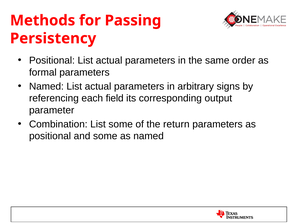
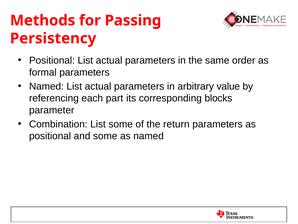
signs: signs -> value (228, 86)
field: field -> part (115, 98)
output: output -> blocks (218, 98)
